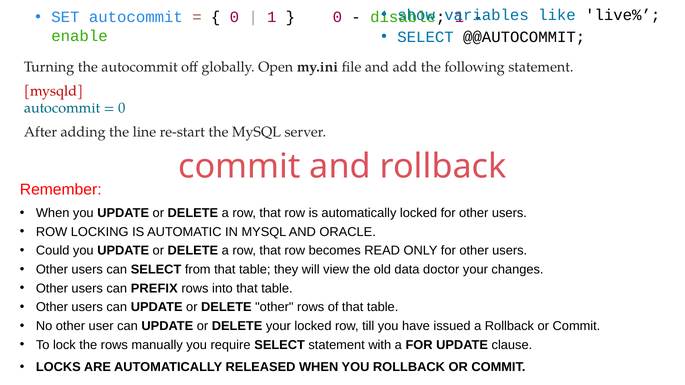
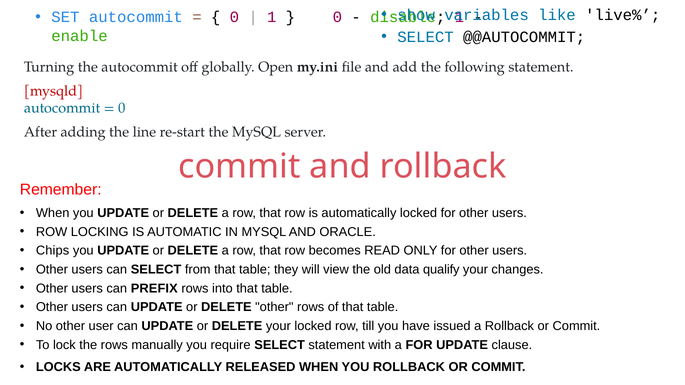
Could: Could -> Chips (53, 251)
doctor: doctor -> qualify (441, 270)
